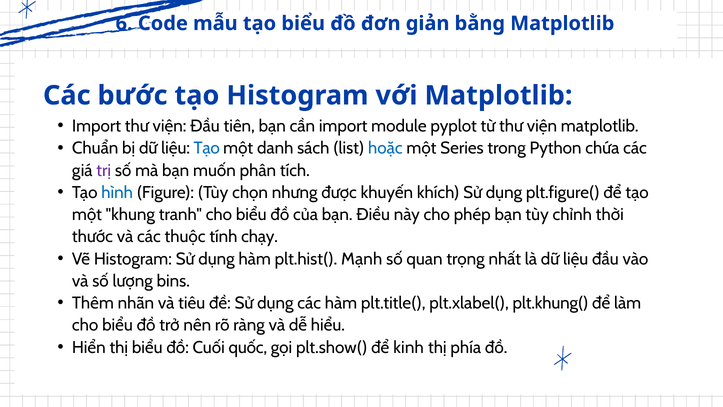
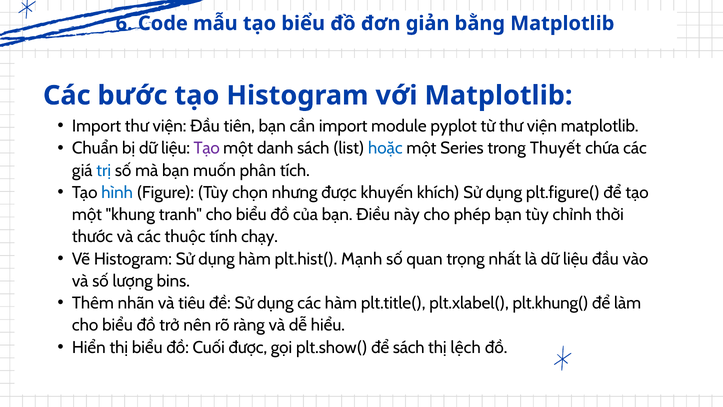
Tạo colour: blue -> purple (207, 148)
Python: Python -> Thuyết (555, 148)
trị colour: purple -> blue (104, 170)
Cuối quốc: quốc -> được (248, 347)
để kinh: kinh -> sách (409, 347)
phía: phía -> lệch (466, 347)
